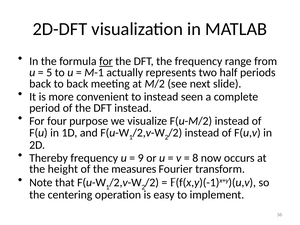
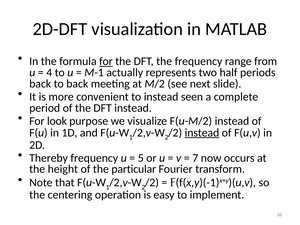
5: 5 -> 4 (49, 73)
four: four -> look (57, 121)
instead underline: none -> present (202, 133)
9: 9 -> 5 (141, 158)
8: 8 -> 7 (195, 158)
measures: measures -> particular (134, 169)
